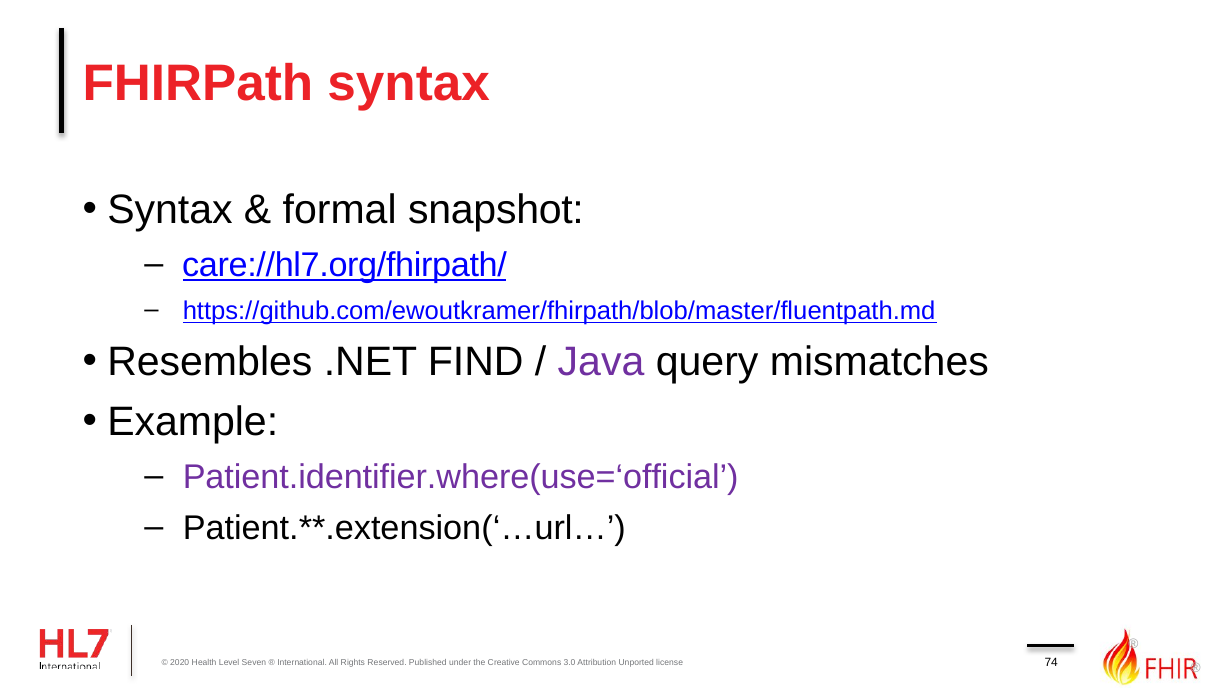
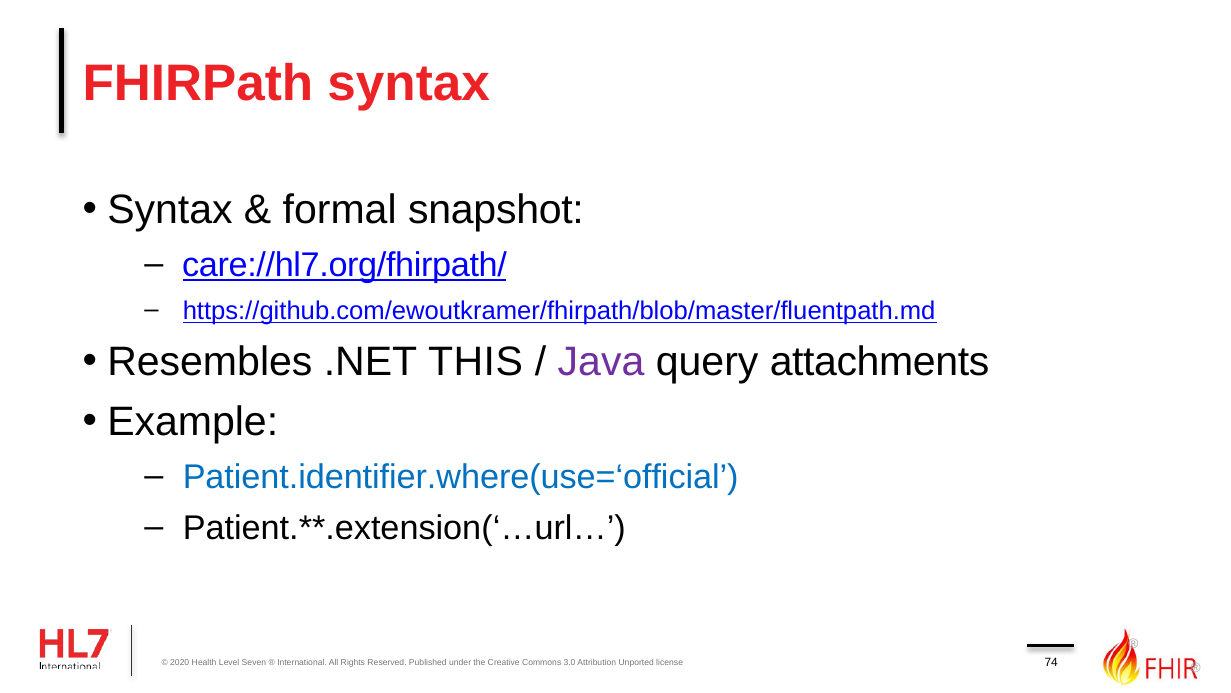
FIND: FIND -> THIS (476, 362)
mismatches: mismatches -> attachments (880, 362)
Patient.identifier.where(use=‘official colour: purple -> blue (461, 477)
